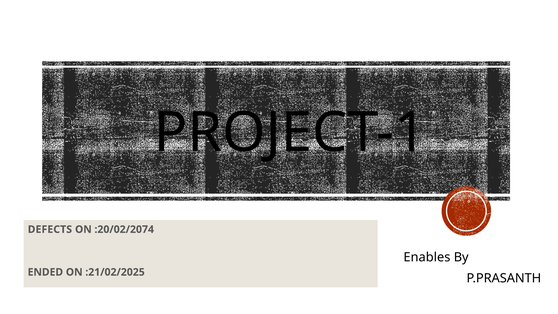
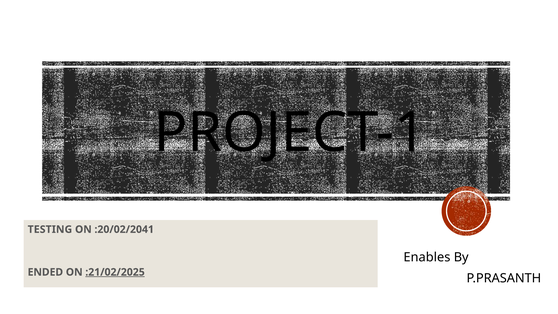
DEFECTS: DEFECTS -> TESTING (50, 229)
:20/02/2074: :20/02/2074 -> :20/02/2041 (124, 229)
:21/02/2025 underline: none -> present (115, 272)
